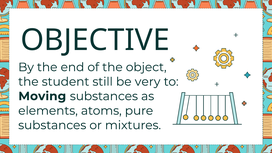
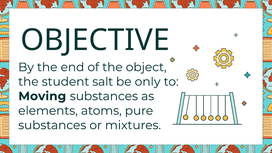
still: still -> salt (103, 82)
very: very -> only (148, 82)
